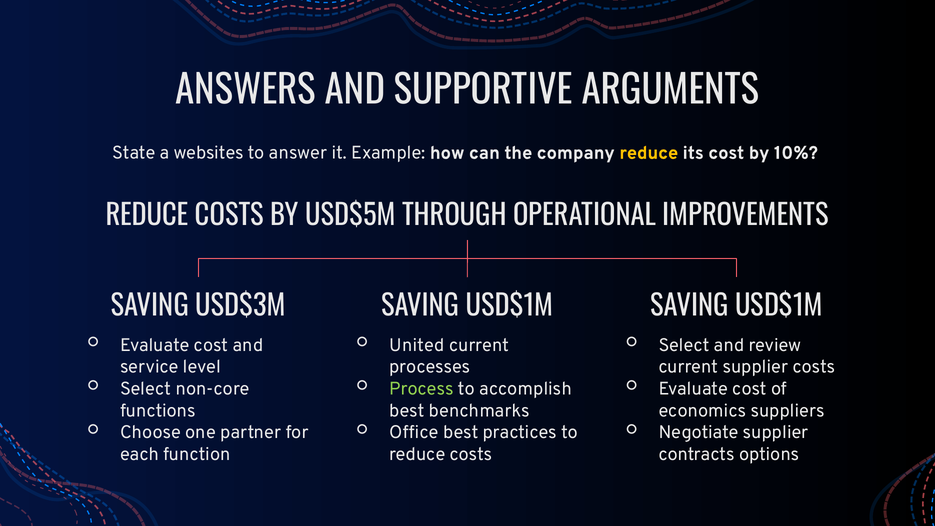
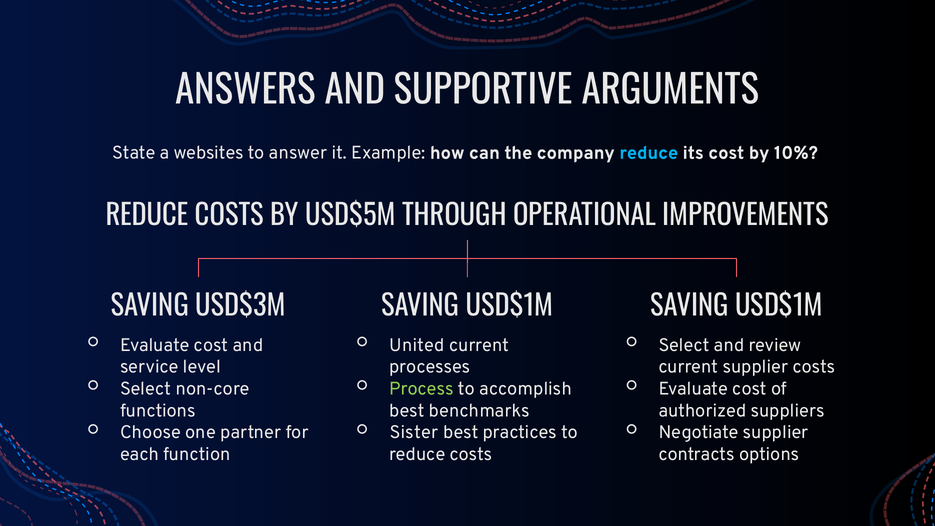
reduce colour: yellow -> light blue (649, 153)
economics: economics -> authorized (702, 411)
Office: Office -> Sister (414, 432)
